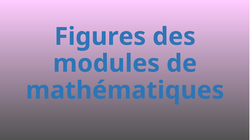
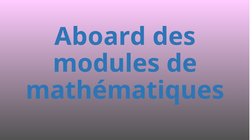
Figures: Figures -> Aboard (100, 37)
